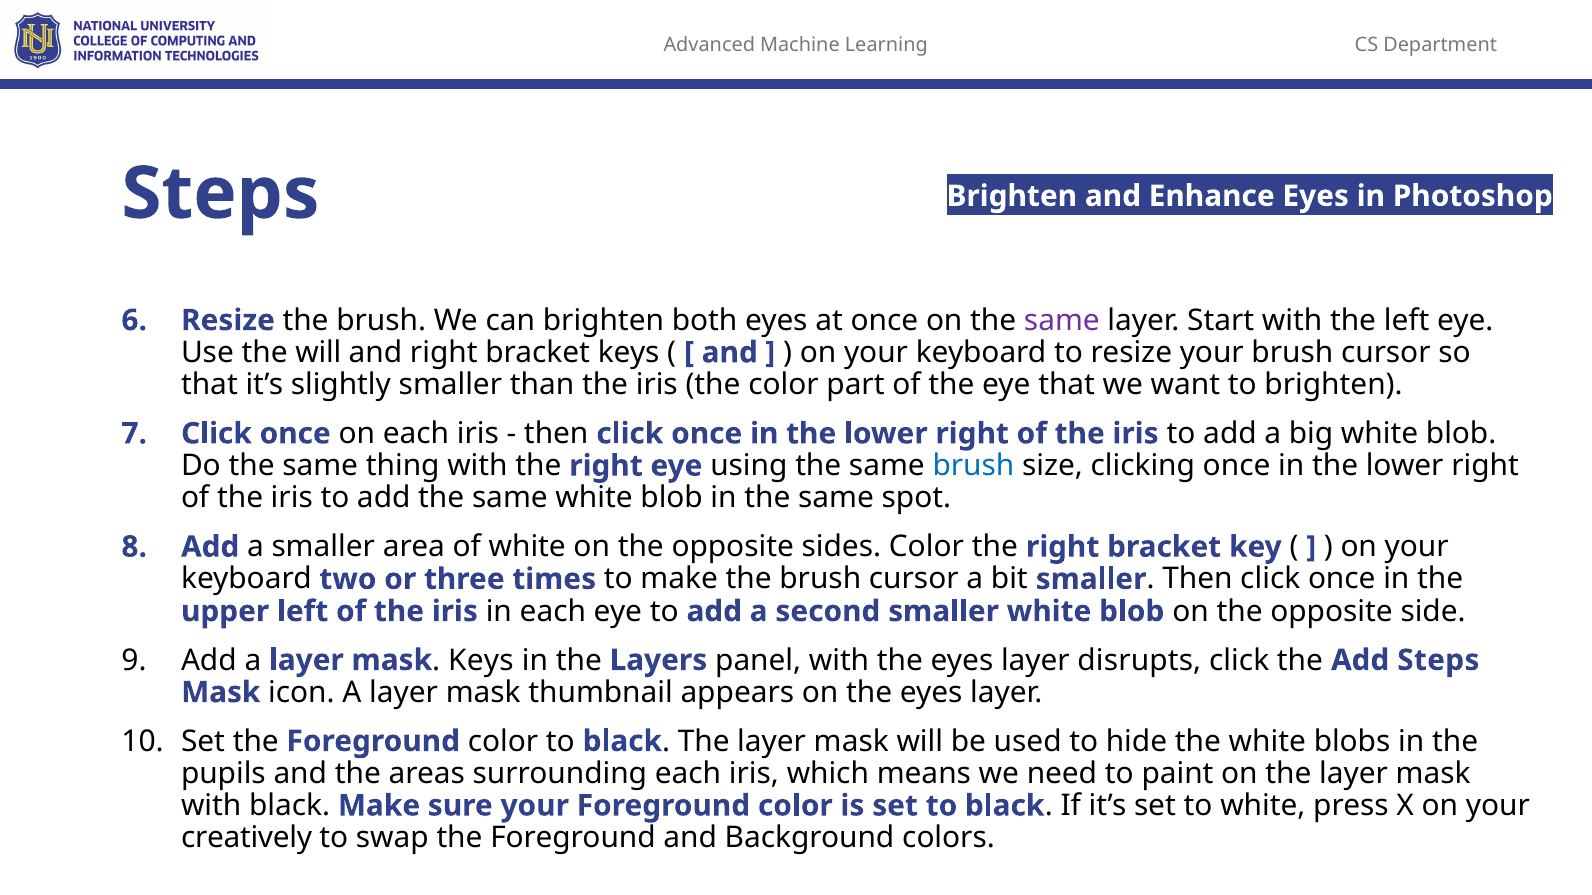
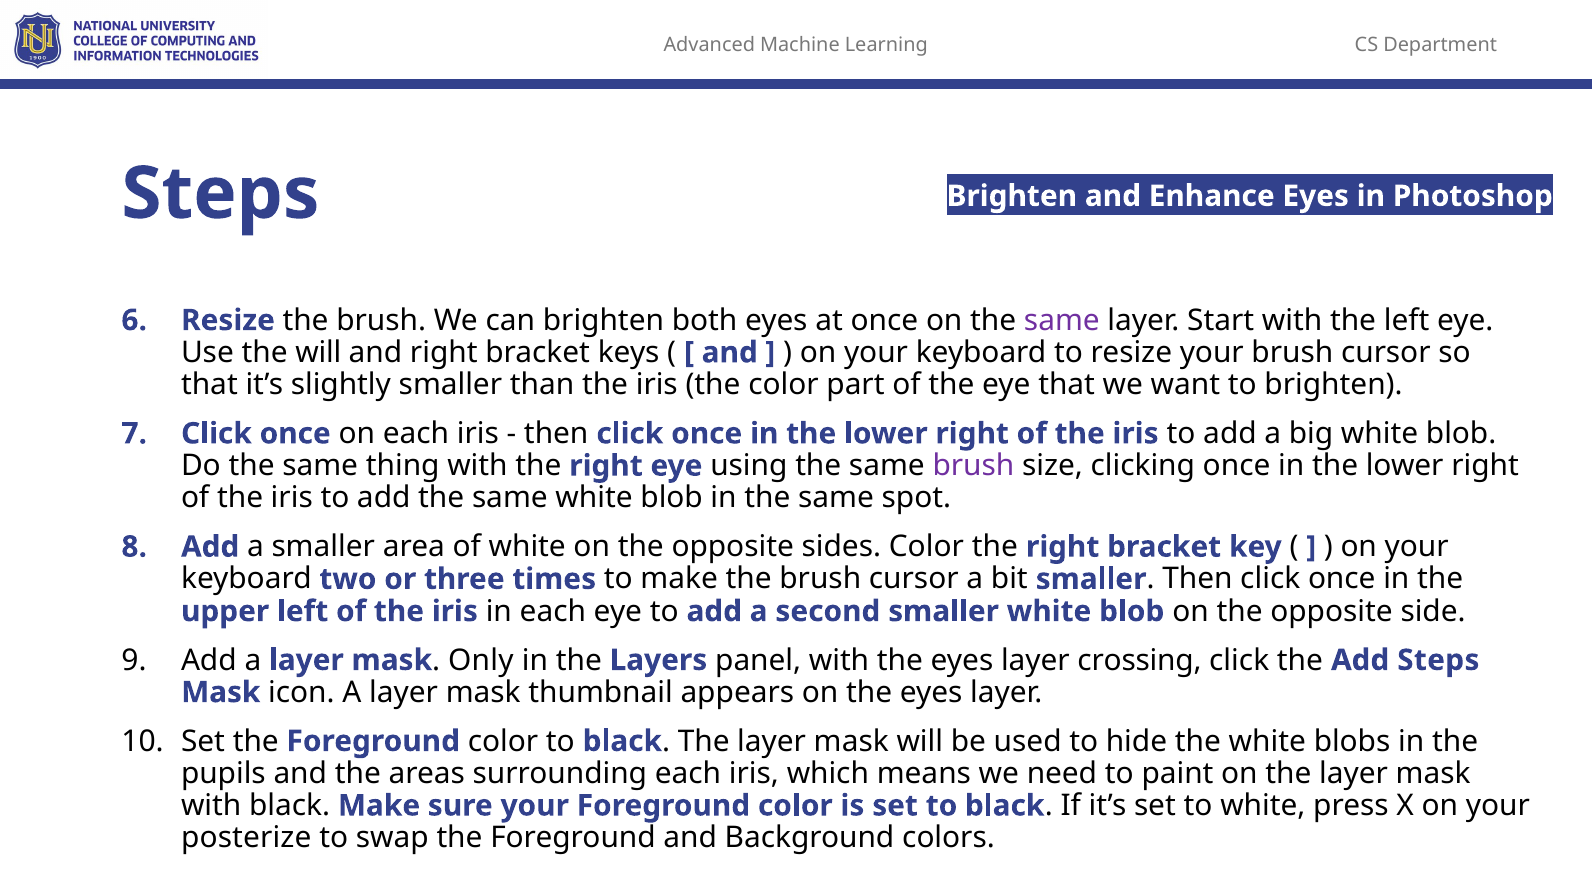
brush colour: blue -> purple (973, 466)
Keys: Keys -> Only (481, 661)
disrupts: disrupts -> crossing (1140, 661)
creatively: creatively -> posterize (246, 838)
